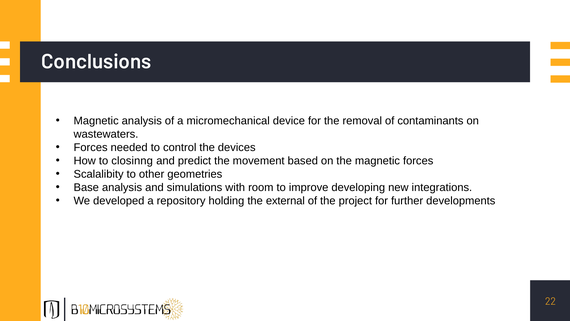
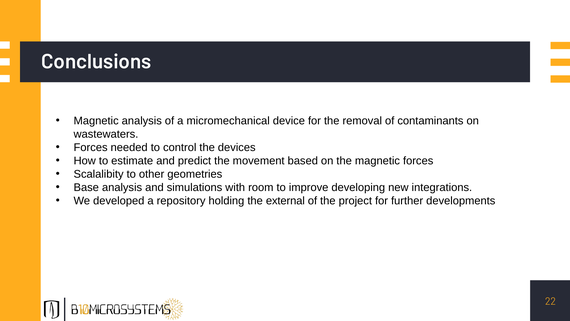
closinng: closinng -> estimate (132, 161)
